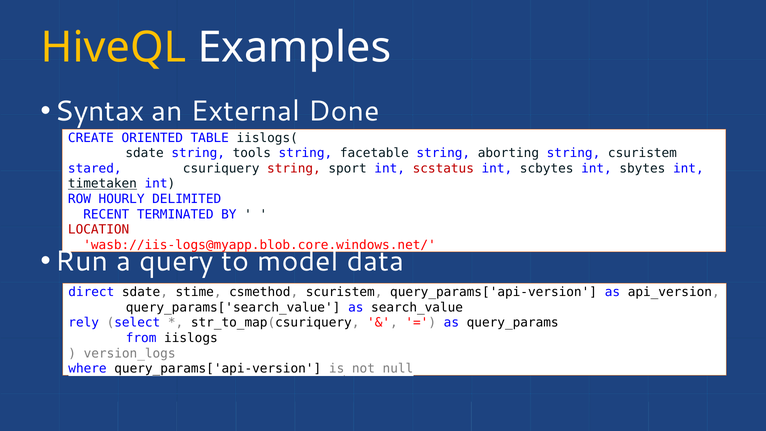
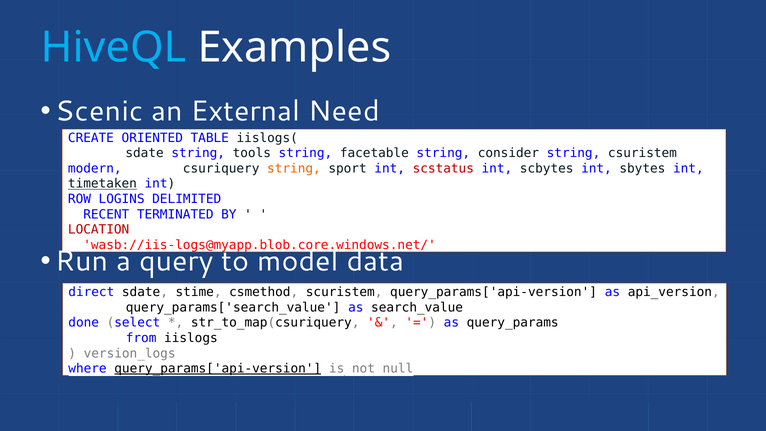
HiveQL colour: yellow -> light blue (114, 47)
Syntax: Syntax -> Scenic (99, 111)
Done: Done -> Need (344, 111)
aborting: aborting -> consider (508, 153)
stared: stared -> modern (95, 168)
string colour: red -> orange (294, 168)
HOURLY: HOURLY -> LOGINS (122, 199)
rely: rely -> done (84, 323)
query_params['api-version underline: none -> present (218, 369)
